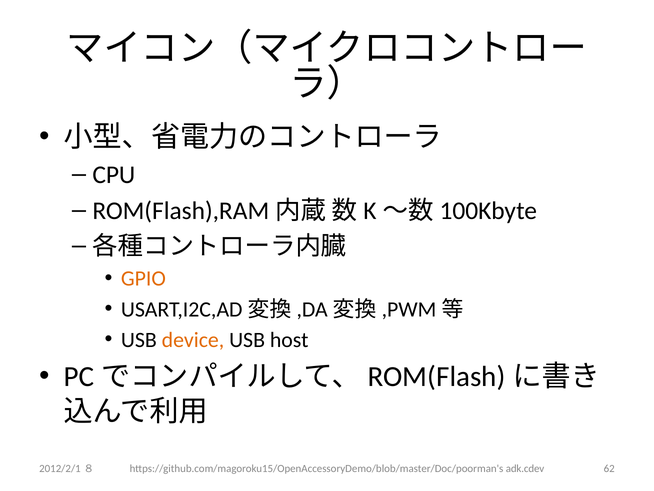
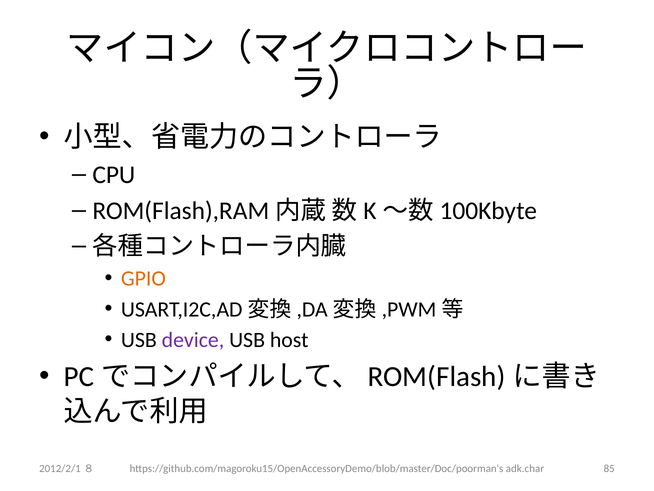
device colour: orange -> purple (193, 340)
adk.cdev: adk.cdev -> adk.char (525, 468)
62: 62 -> 85 (609, 468)
